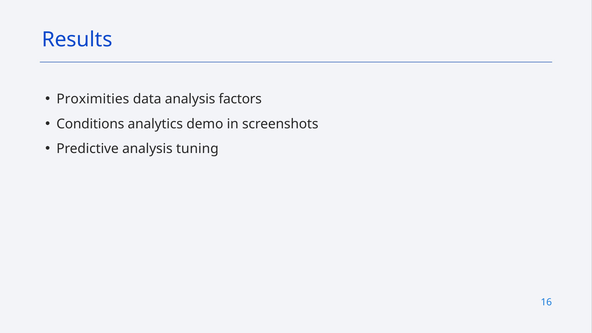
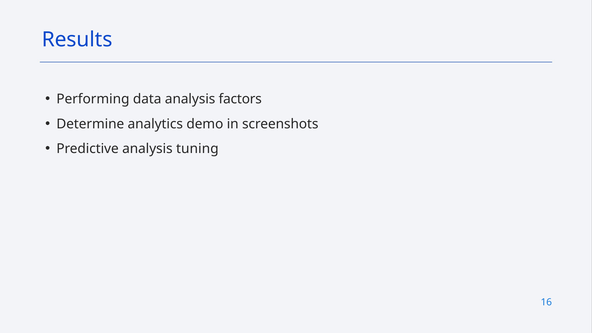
Proximities: Proximities -> Performing (93, 99)
Conditions: Conditions -> Determine (90, 124)
